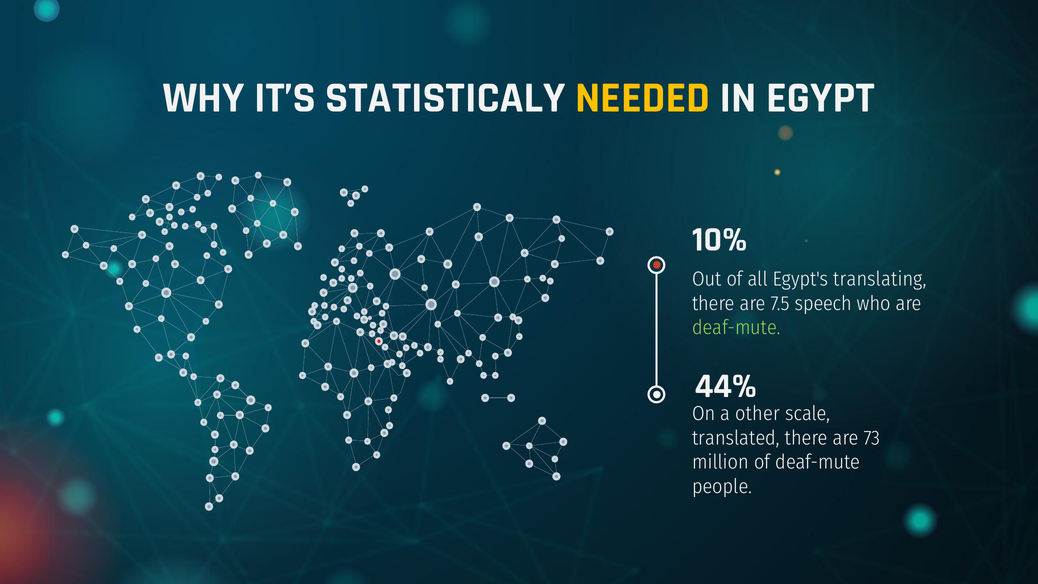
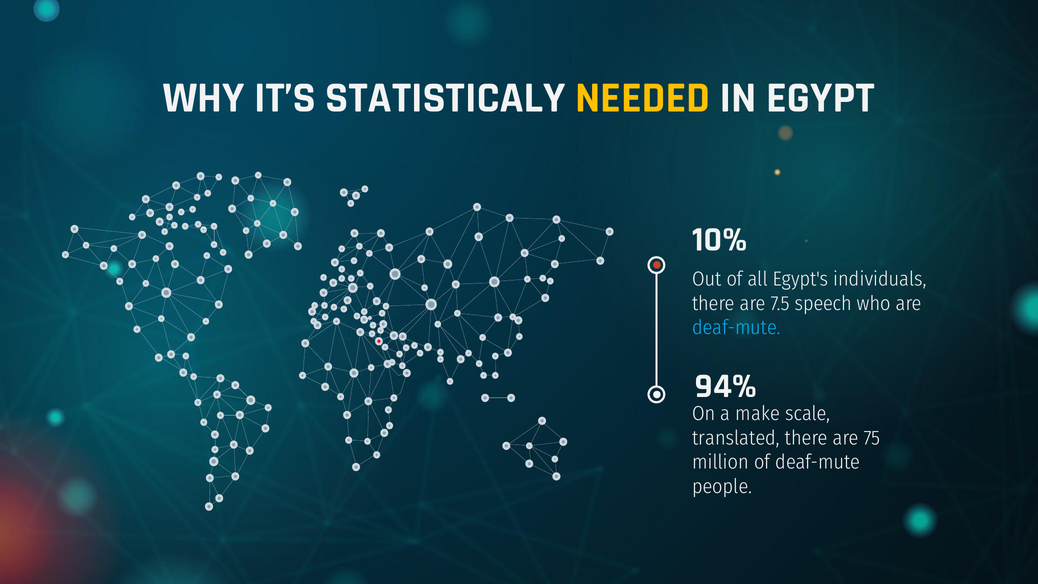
translating: translating -> individuals (880, 279)
deaf-mute colour: light green -> light blue (736, 328)
44%: 44% -> 94% (726, 386)
other: other -> make (758, 414)
73: 73 -> 75 (872, 438)
